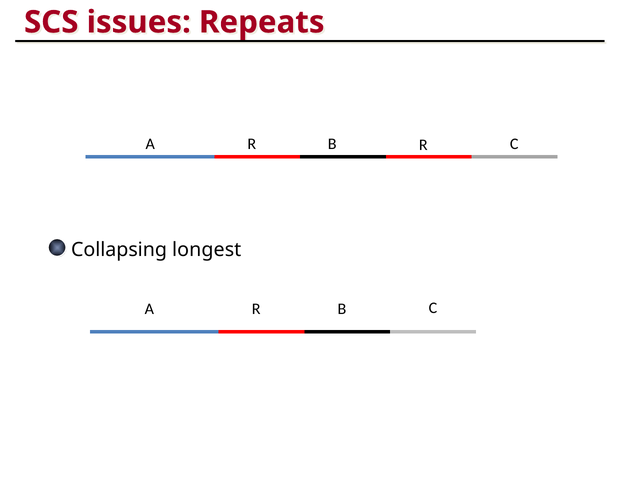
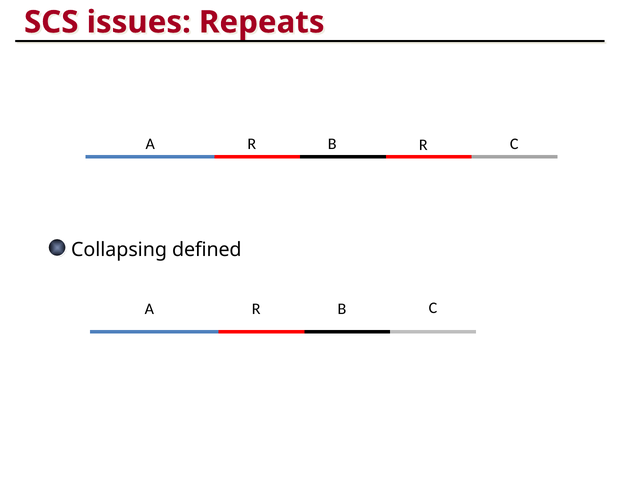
longest: longest -> defined (207, 250)
